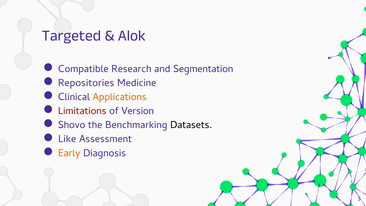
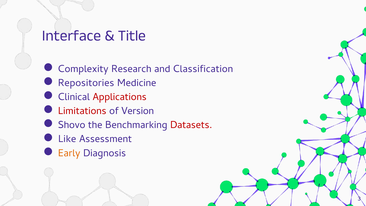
Targeted: Targeted -> Interface (71, 35)
Alok: Alok -> Title (132, 35)
Compatible: Compatible -> Complexity (83, 69)
Segmentation: Segmentation -> Classification (203, 69)
Applications colour: orange -> red (120, 97)
Datasets colour: black -> red (191, 125)
